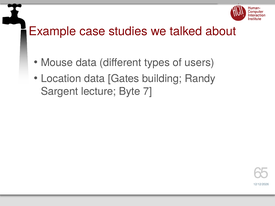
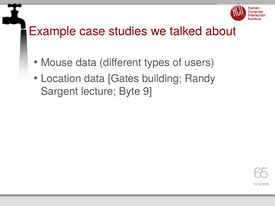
7: 7 -> 9 (148, 91)
